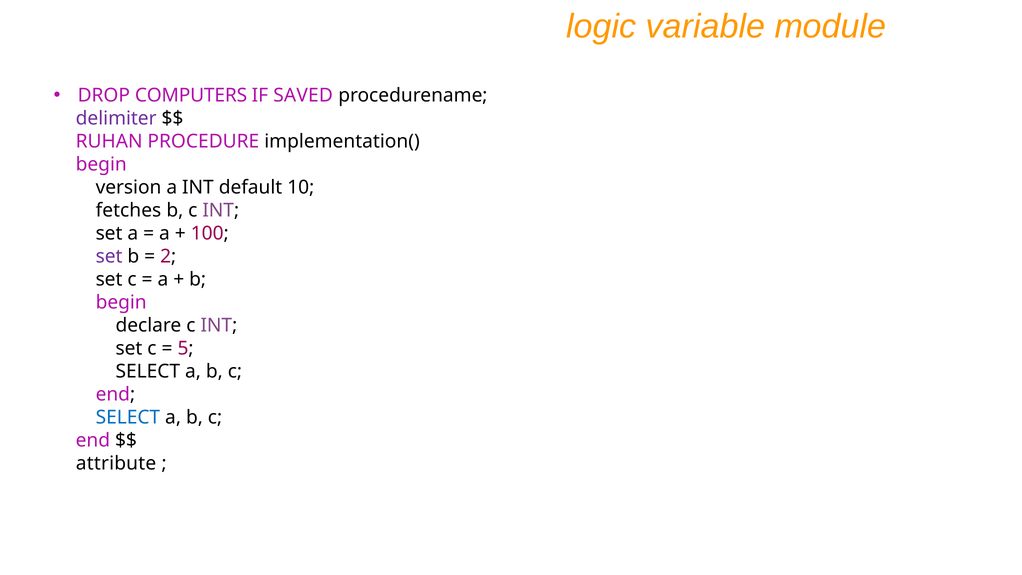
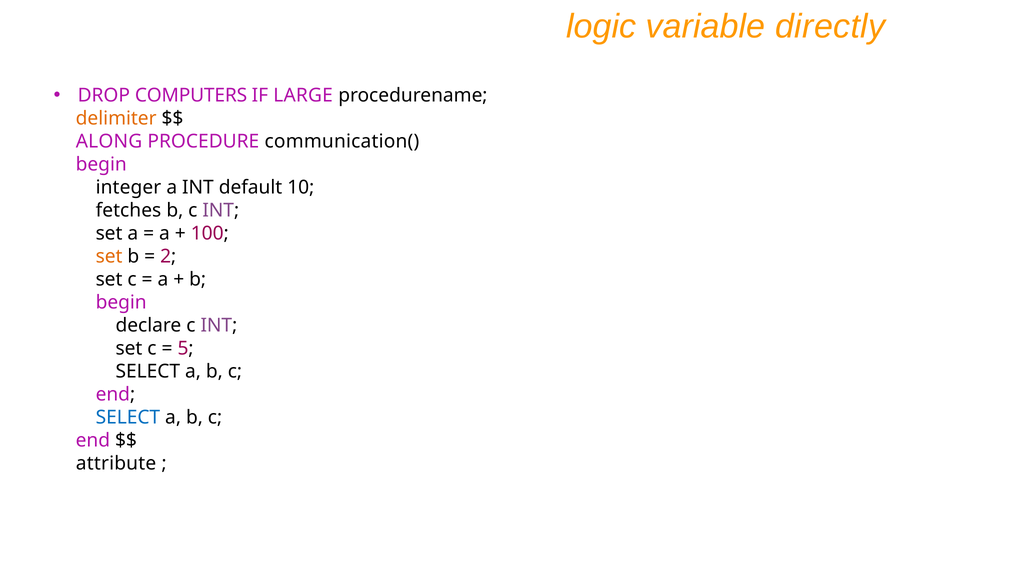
module: module -> directly (830, 27)
SAVED: SAVED -> LARGE (303, 96)
delimiter colour: purple -> orange (116, 119)
RUHAN: RUHAN -> ALONG (109, 142)
implementation(: implementation( -> communication( (342, 142)
version: version -> integer (128, 188)
set colour: purple -> orange (109, 257)
